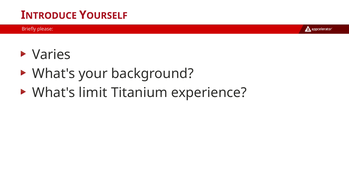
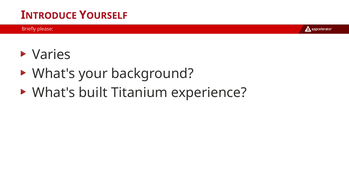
limit: limit -> built (93, 93)
